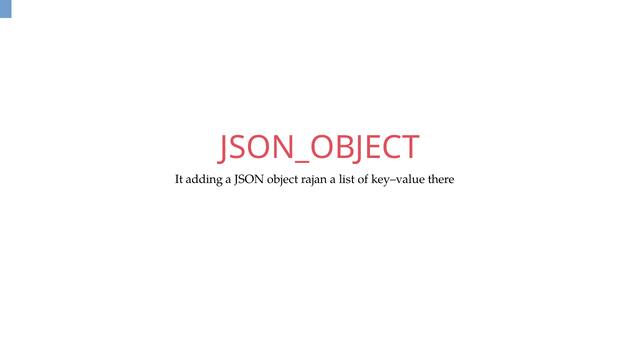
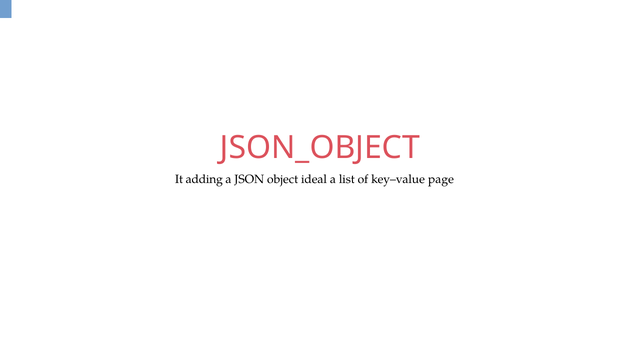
rajan: rajan -> ideal (314, 179)
there: there -> page (441, 179)
